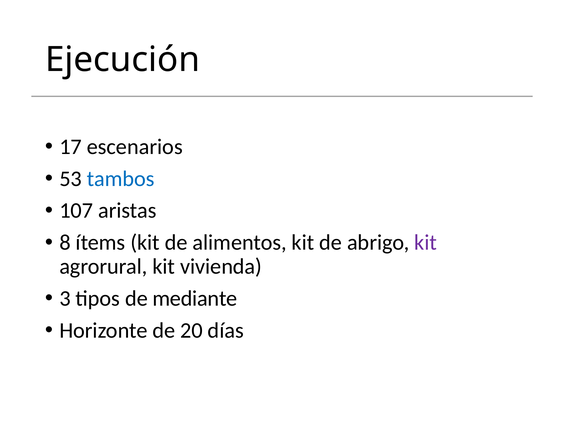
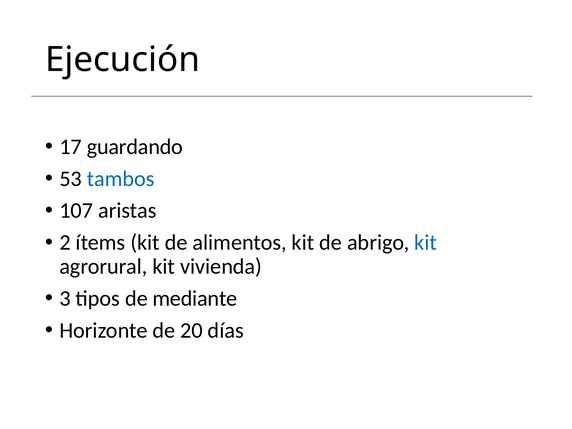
escenarios: escenarios -> guardando (135, 147)
8: 8 -> 2 (65, 243)
kit colour: purple -> blue (426, 243)
